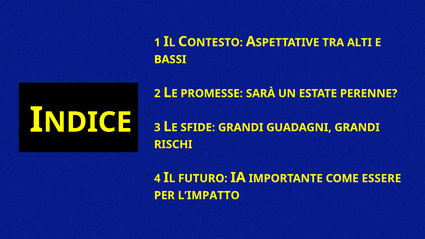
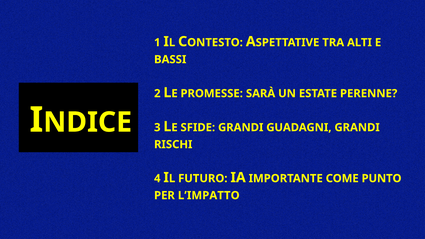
ESSERE: ESSERE -> PUNTO (382, 178)
